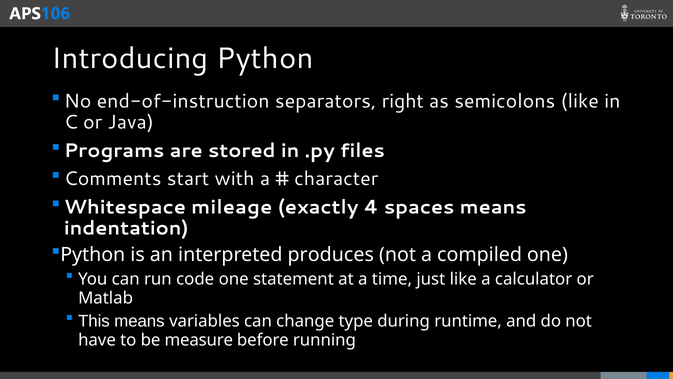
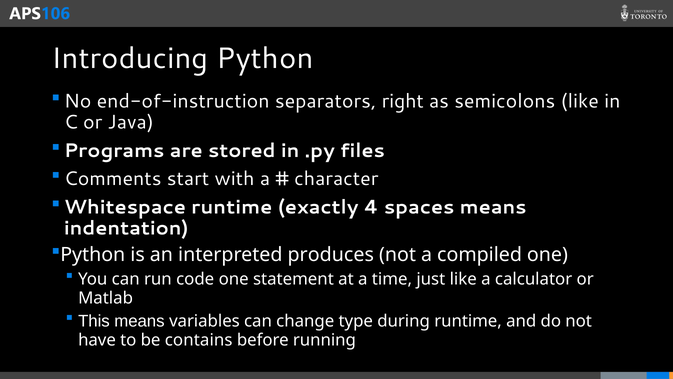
Whitespace mileage: mileage -> runtime (232, 207)
measure: measure -> contains (199, 340)
